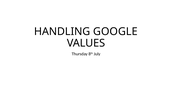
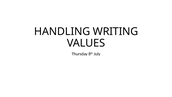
GOOGLE: GOOGLE -> WRITING (115, 31)
